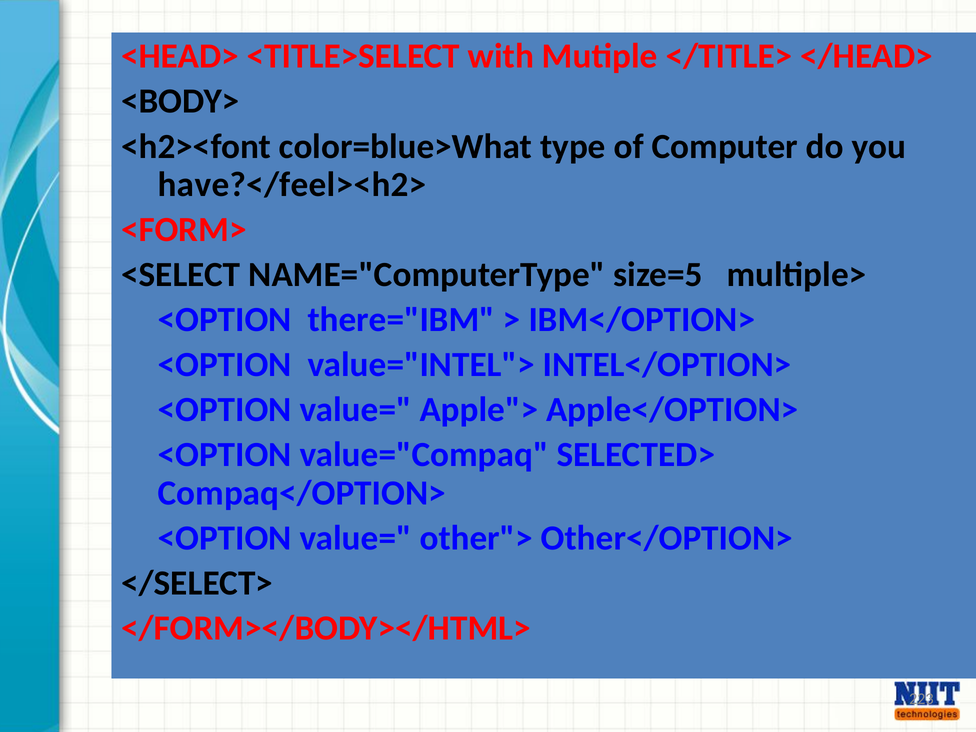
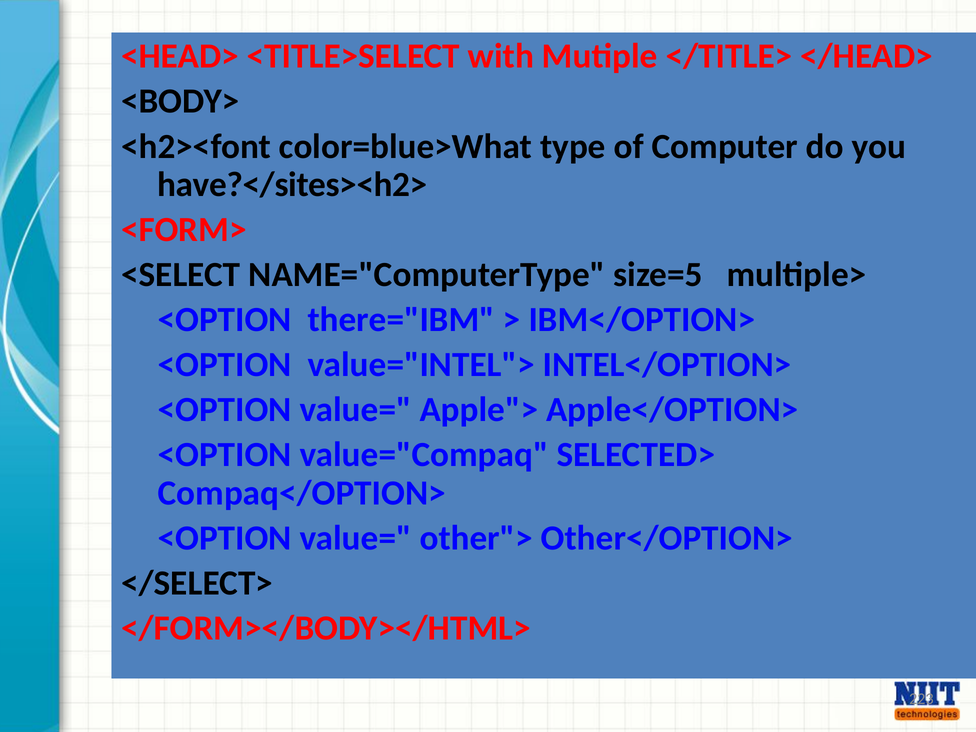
have?</feel><h2>: have?</feel><h2> -> have?</sites><h2> (292, 184)
